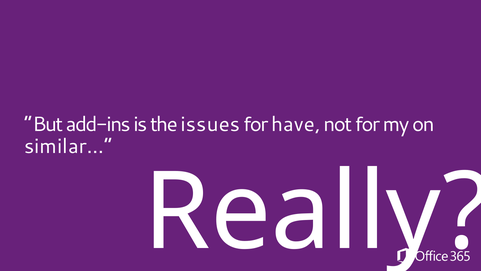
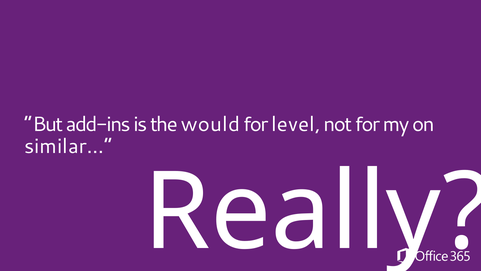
issues: issues -> would (210, 124)
have: have -> level (296, 124)
